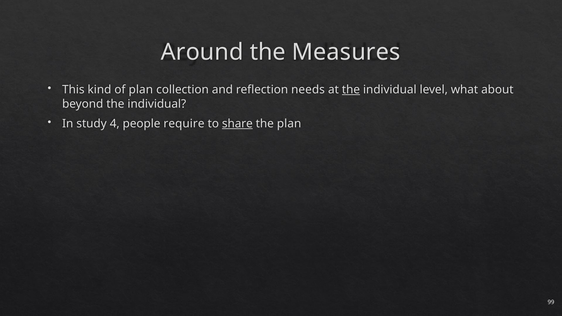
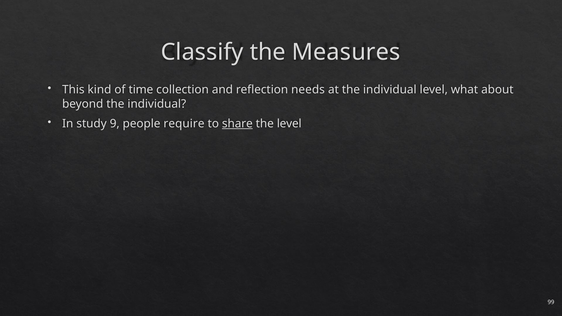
Around: Around -> Classify (202, 52)
of plan: plan -> time (141, 90)
the underline: present -> none (351, 90)
4: 4 -> 9 (115, 124)
the plan: plan -> level (289, 124)
